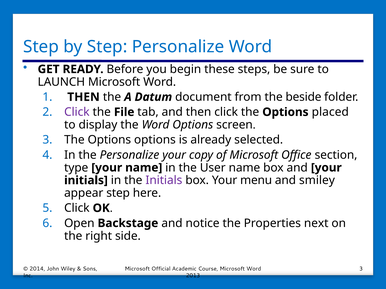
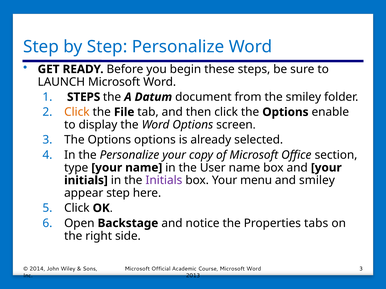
THEN: THEN -> STEPS (84, 97)
the beside: beside -> smiley (303, 97)
Click colour: purple -> orange (77, 112)
placed: placed -> enable (330, 112)
next: next -> tabs (316, 224)
